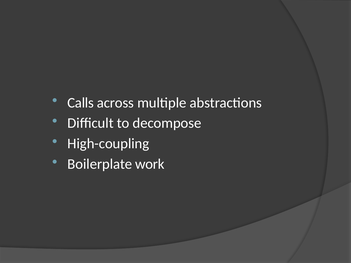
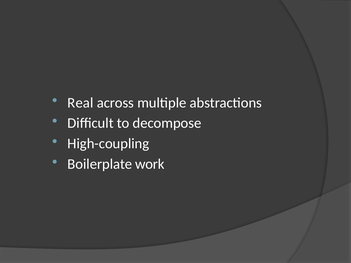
Calls: Calls -> Real (80, 103)
